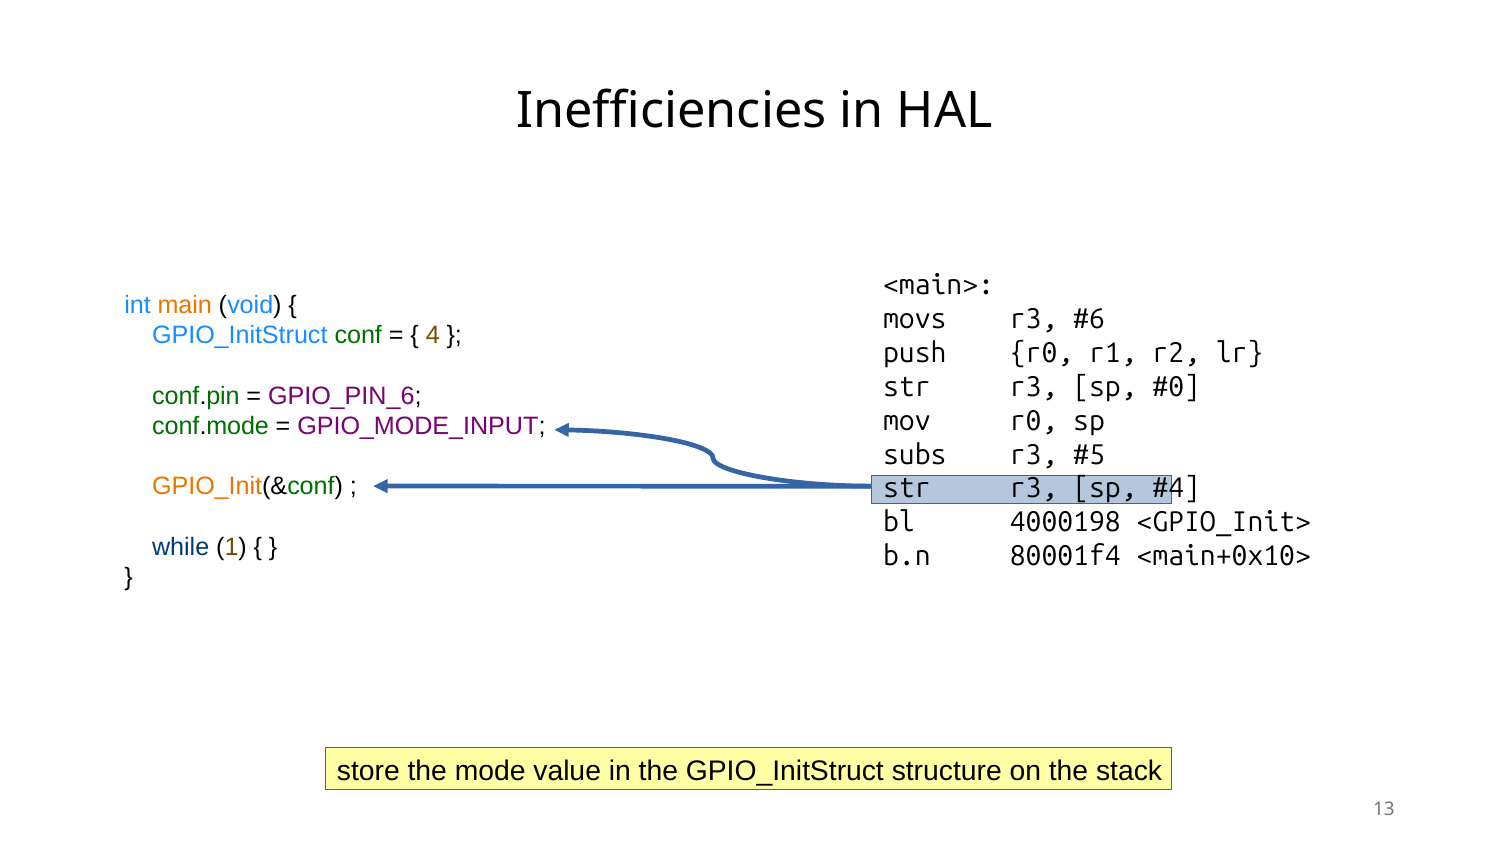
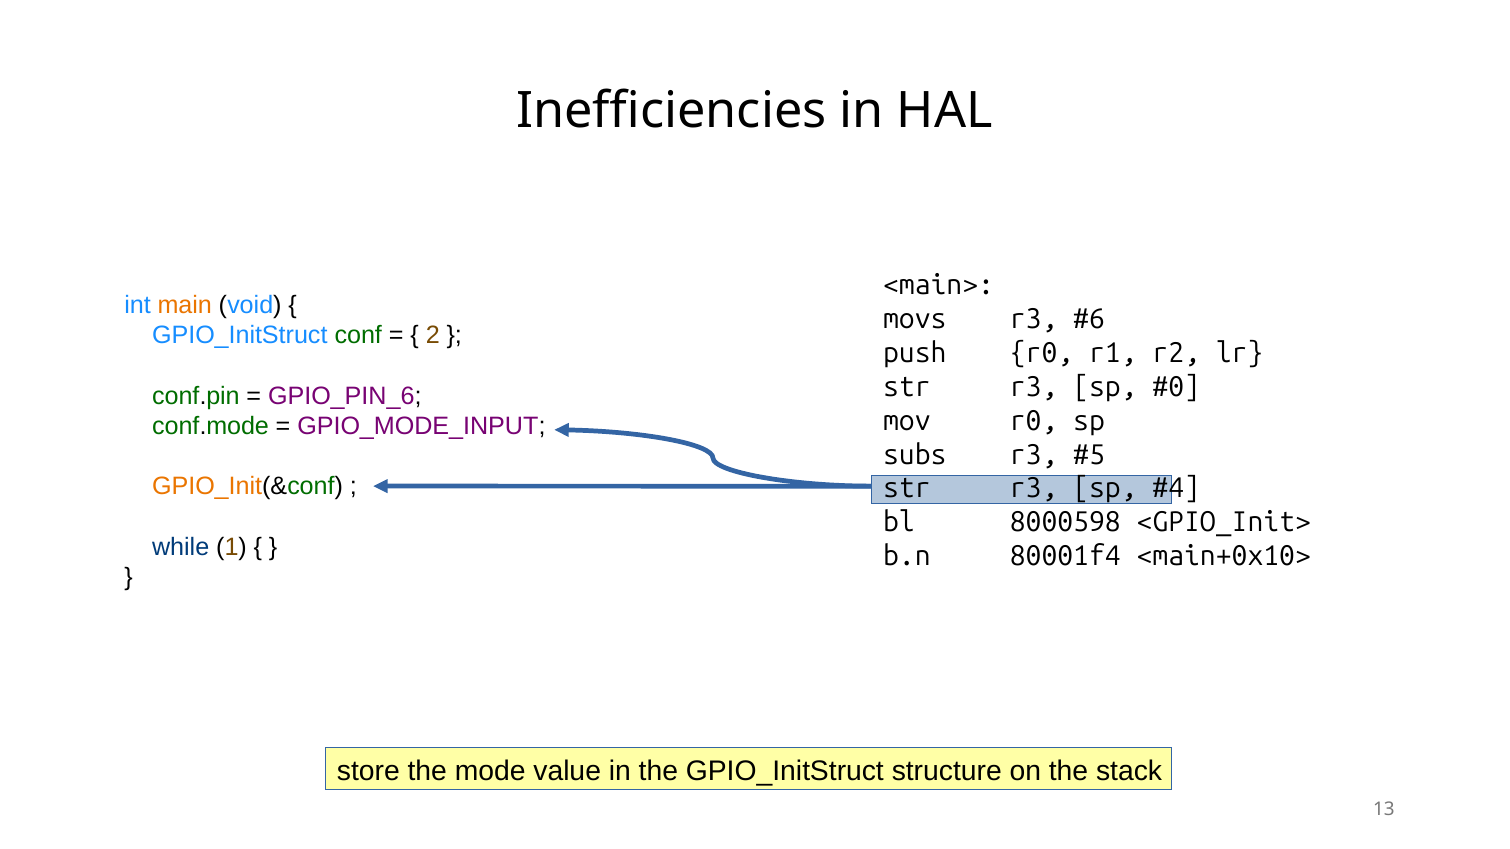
4: 4 -> 2 (433, 336)
4000198: 4000198 -> 8000598 (1065, 523)
